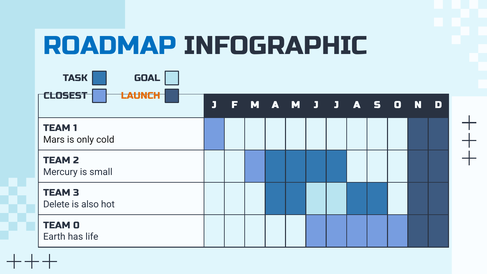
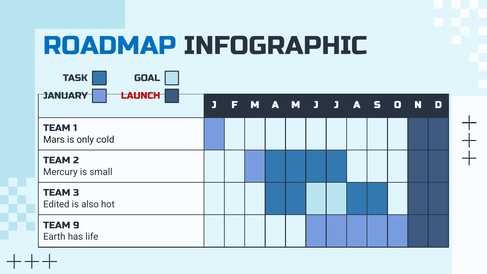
CLOSEST: CLOSEST -> JANUARY (66, 96)
LAUNCH colour: orange -> red (141, 96)
Delete: Delete -> Edited (56, 204)
0: 0 -> 9 (76, 225)
